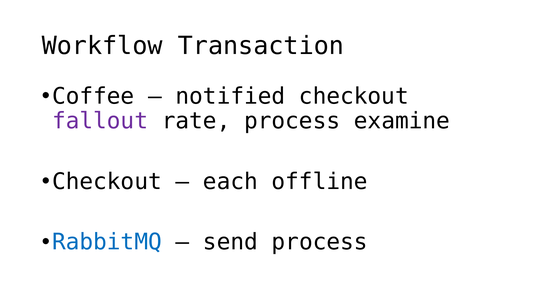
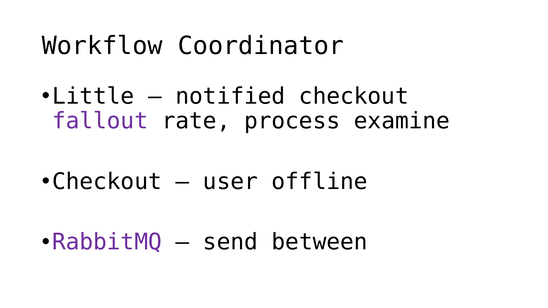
Transaction: Transaction -> Coordinator (261, 46)
Coffee: Coffee -> Little (93, 96)
each: each -> user (230, 182)
RabbitMQ colour: blue -> purple (107, 242)
send process: process -> between (320, 242)
